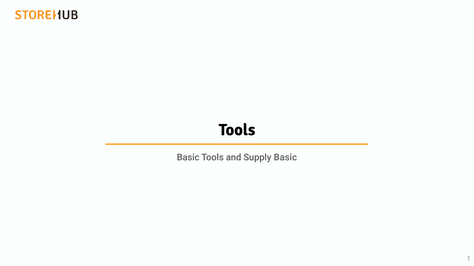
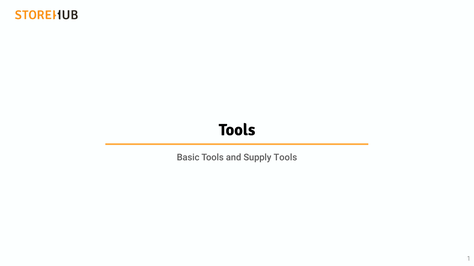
Supply Basic: Basic -> Tools (285, 158)
